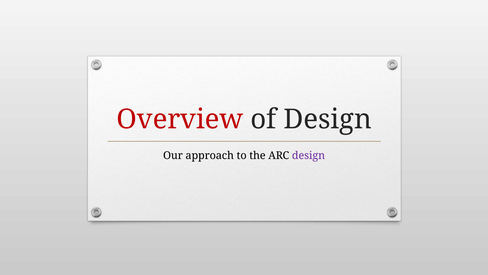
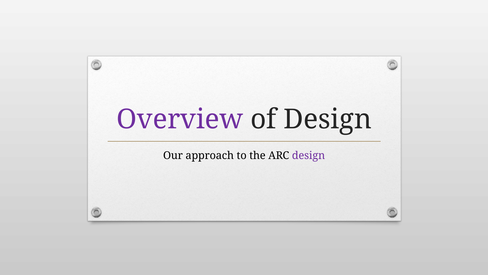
Overview colour: red -> purple (180, 119)
